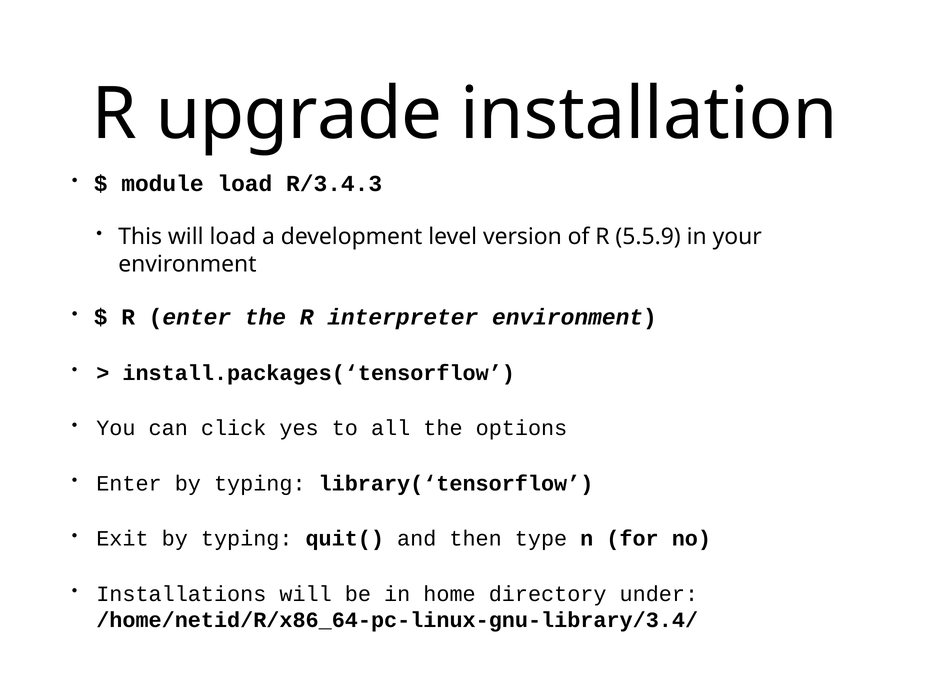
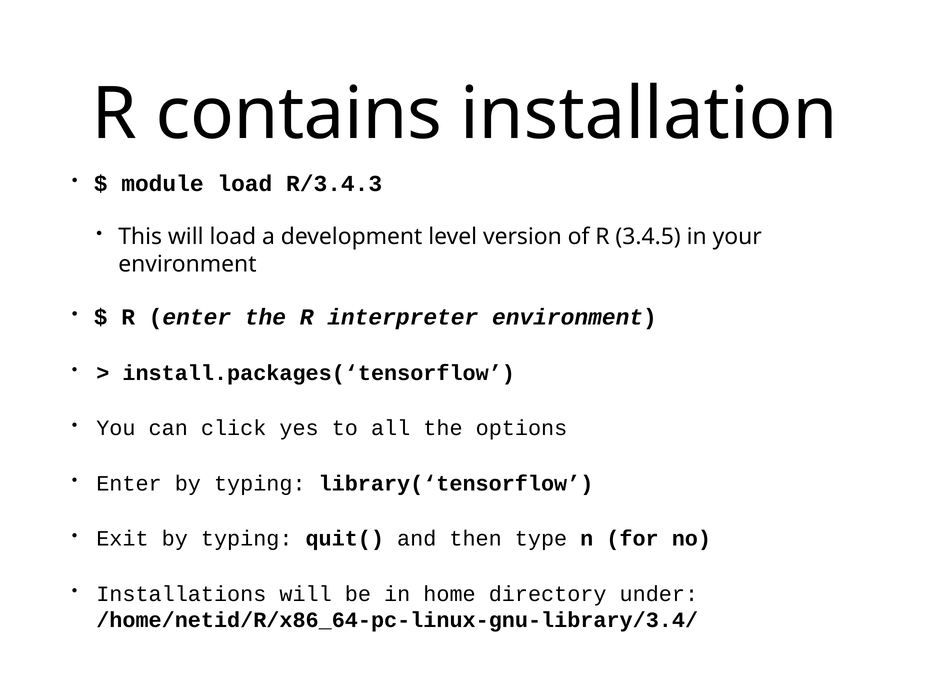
upgrade: upgrade -> contains (299, 114)
5.5.9: 5.5.9 -> 3.4.5 (648, 236)
